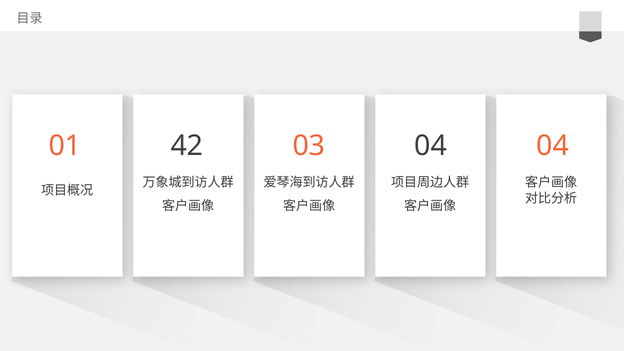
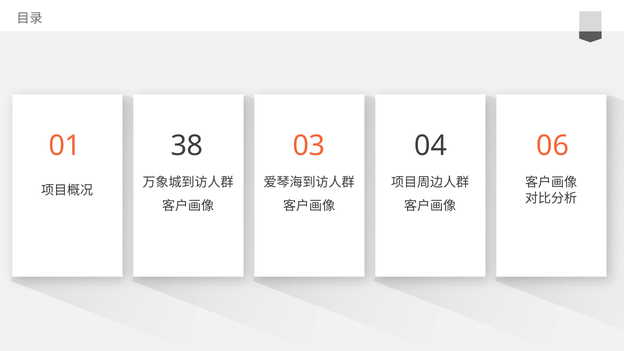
42: 42 -> 38 (187, 146)
04 04: 04 -> 06 (553, 146)
